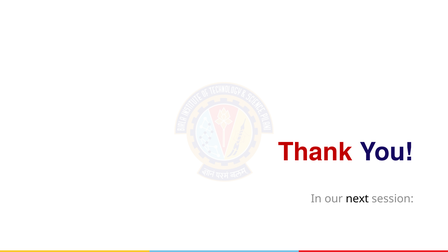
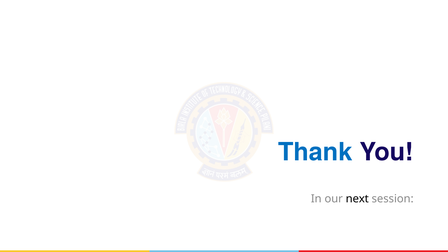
Thank colour: red -> blue (315, 152)
